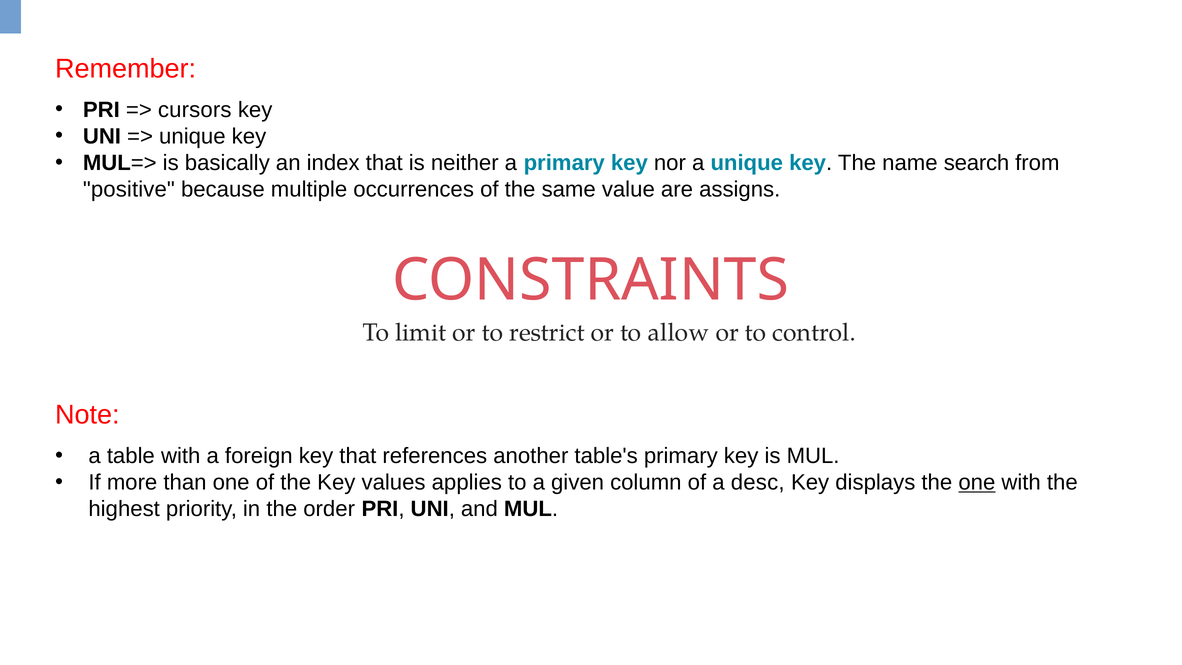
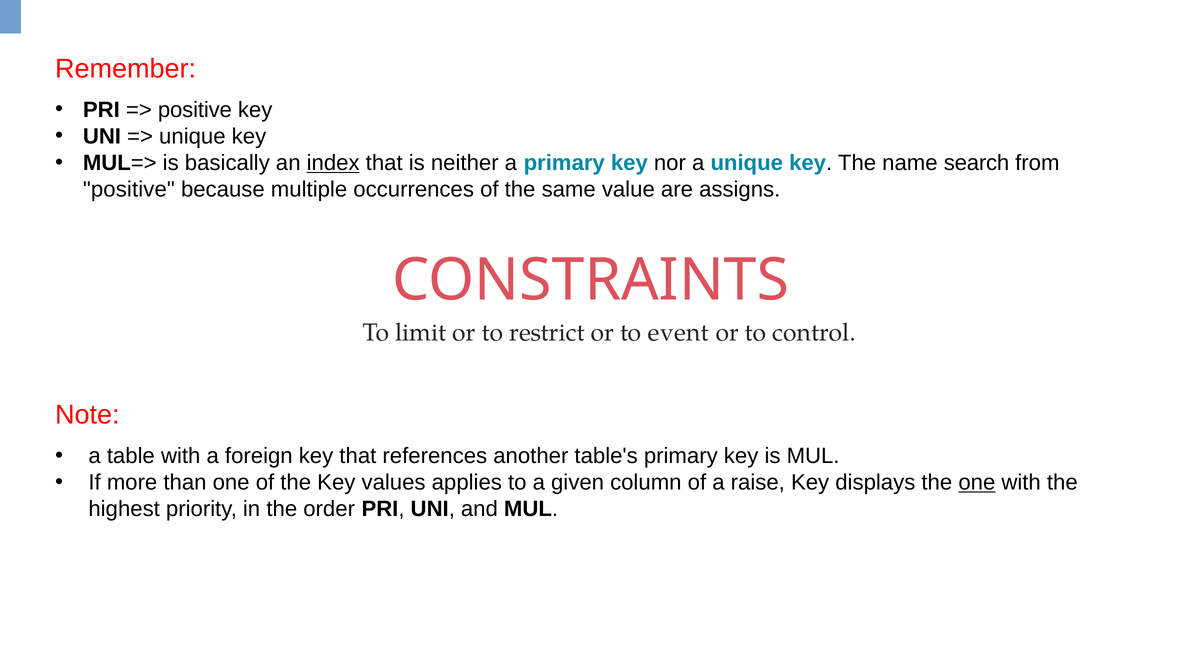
cursors: cursors -> positive (195, 110)
index underline: none -> present (333, 163)
allow: allow -> event (678, 333)
desc: desc -> raise (758, 482)
